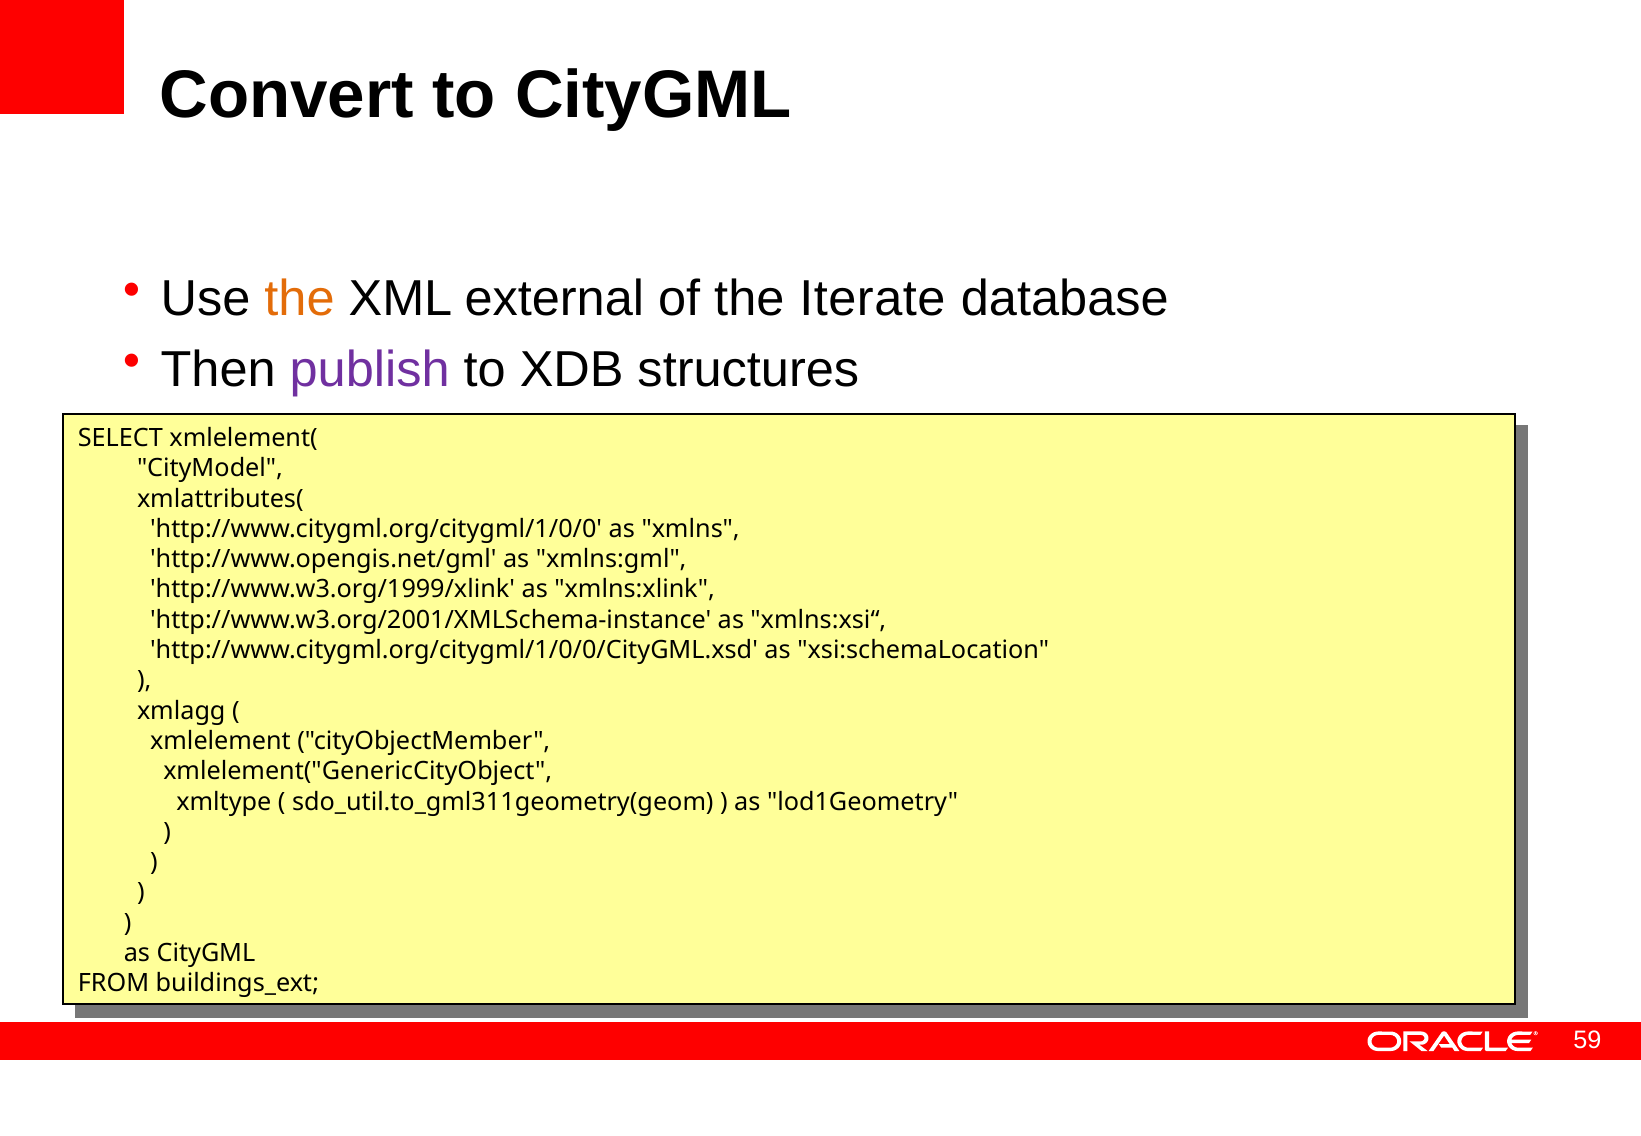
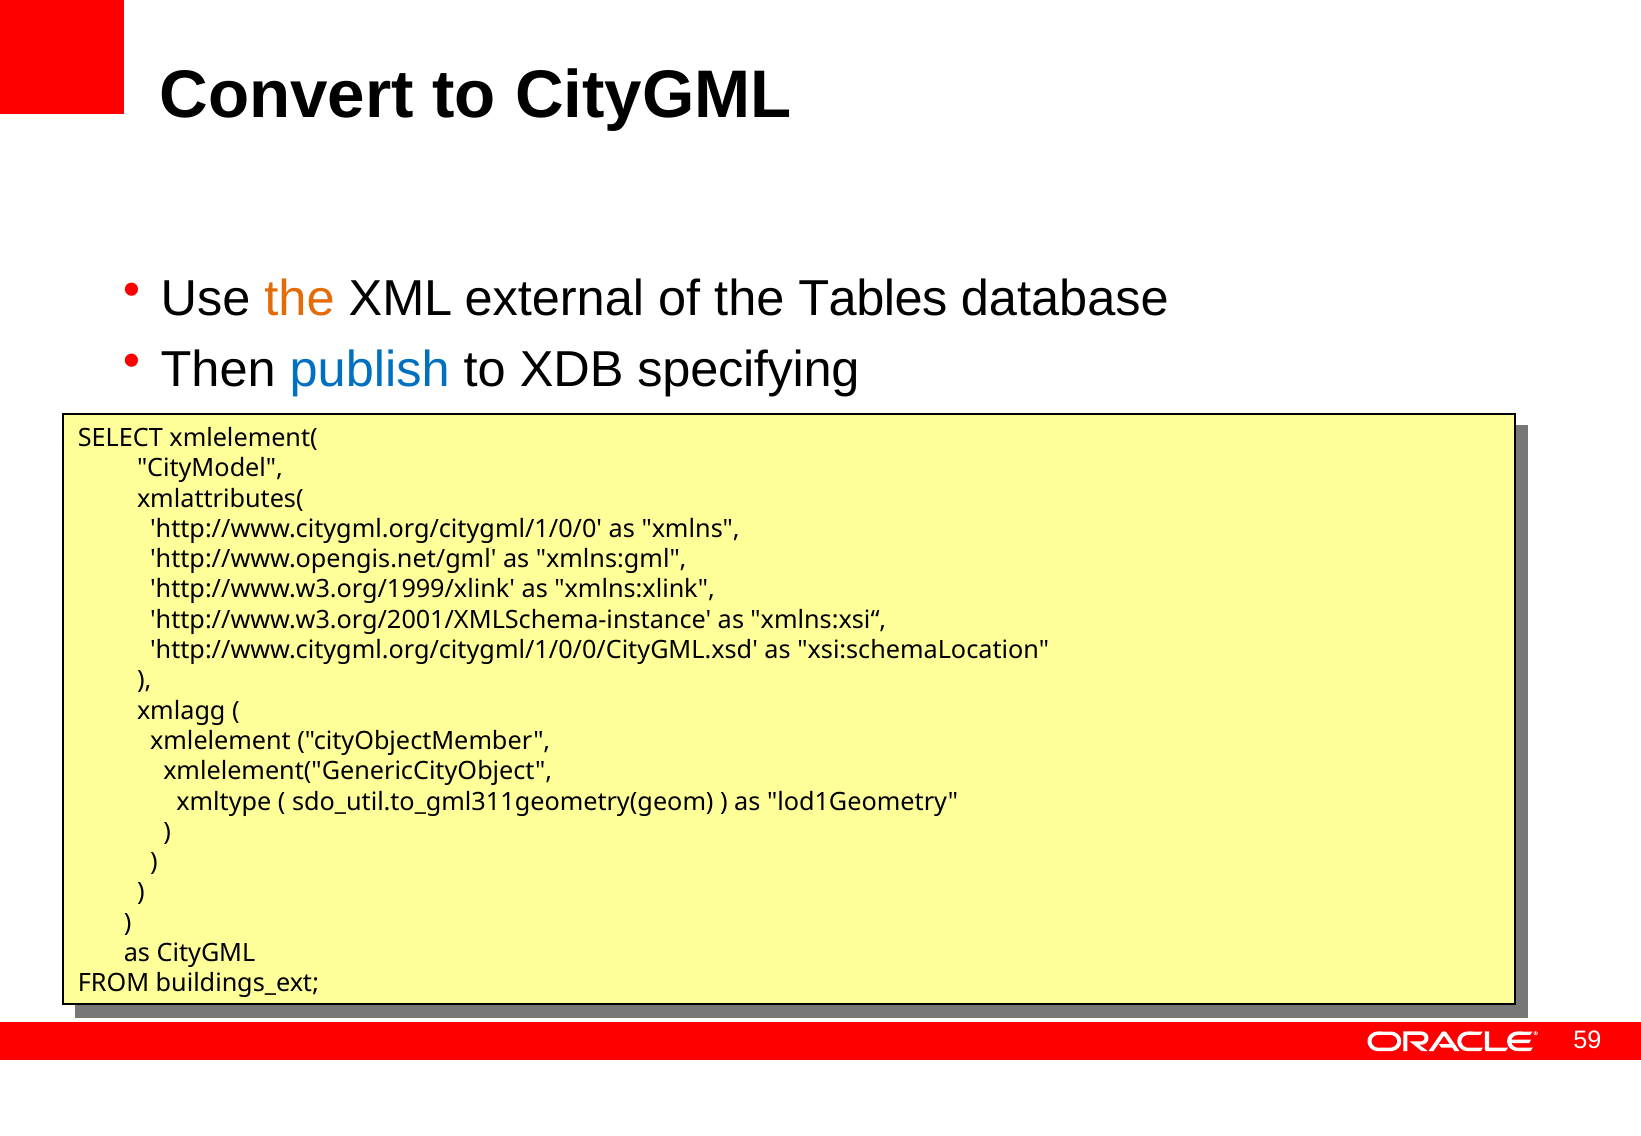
Iterate: Iterate -> Tables (873, 299)
publish colour: purple -> blue (370, 370)
structures: structures -> specifying (748, 370)
